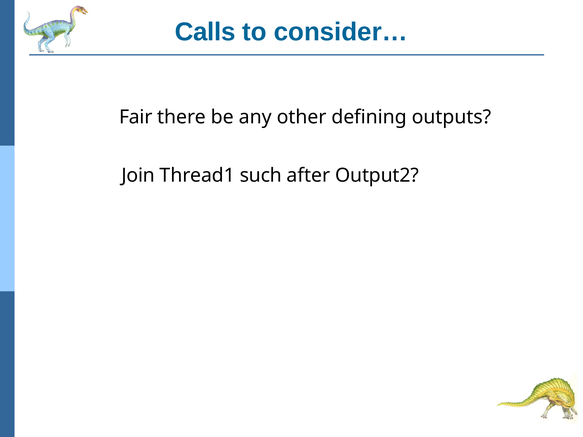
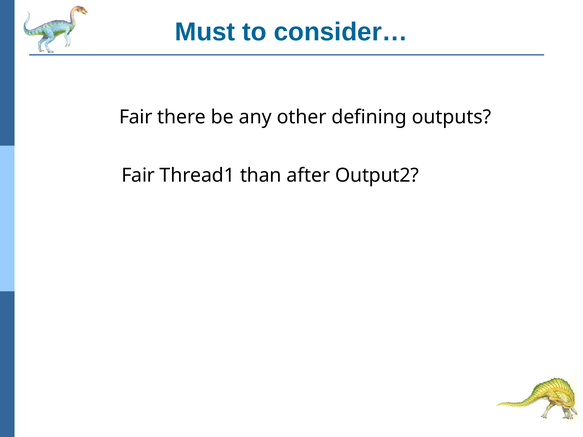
Calls: Calls -> Must (205, 32)
Join: Join -> Fair (138, 175)
such: such -> than (261, 175)
